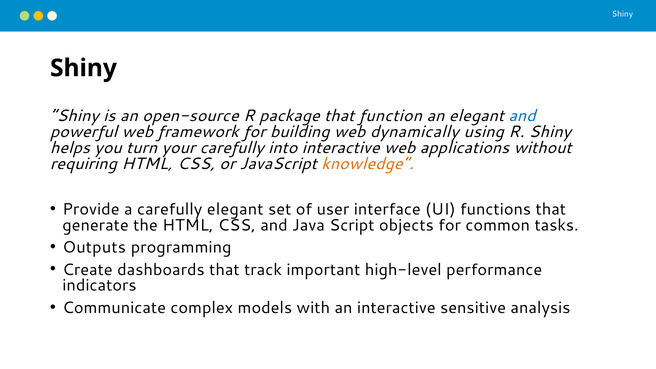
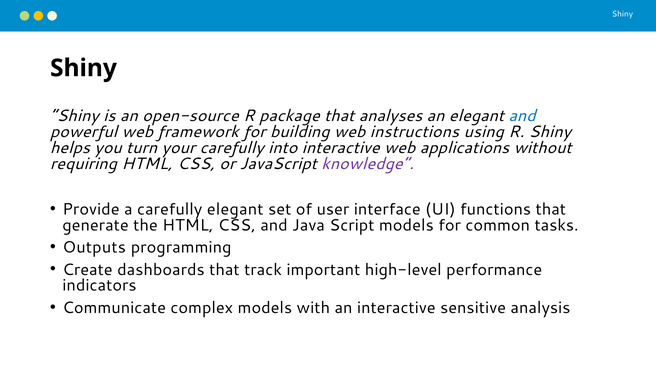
function: function -> analyses (391, 116)
dynamically: dynamically -> instructions (415, 132)
knowledge colour: orange -> purple (368, 164)
Script objects: objects -> models (406, 225)
